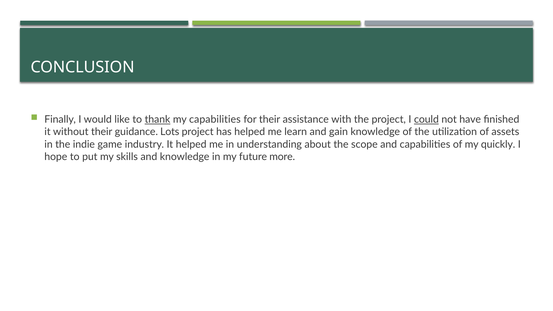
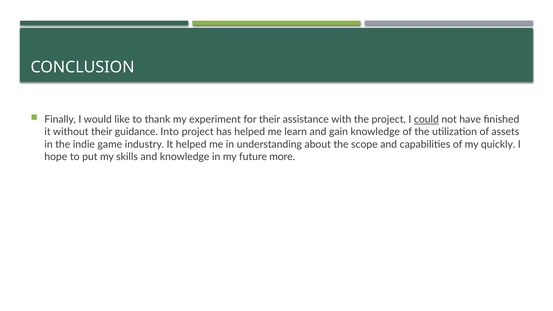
thank underline: present -> none (158, 119)
my capabilities: capabilities -> experiment (215, 119)
Lots: Lots -> Into (170, 132)
